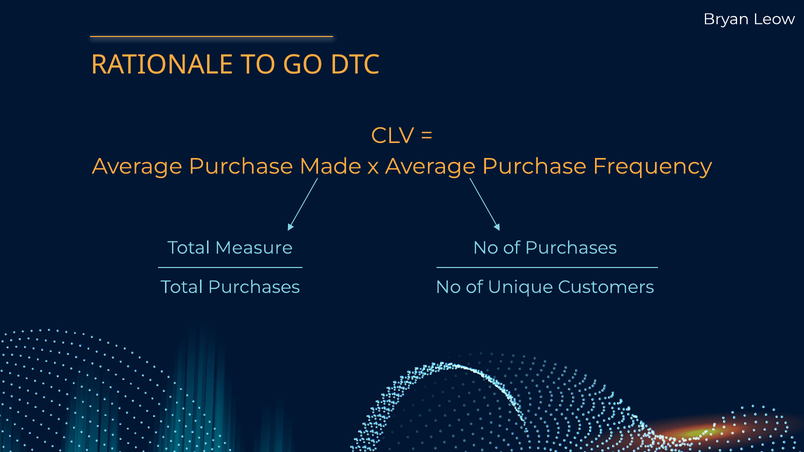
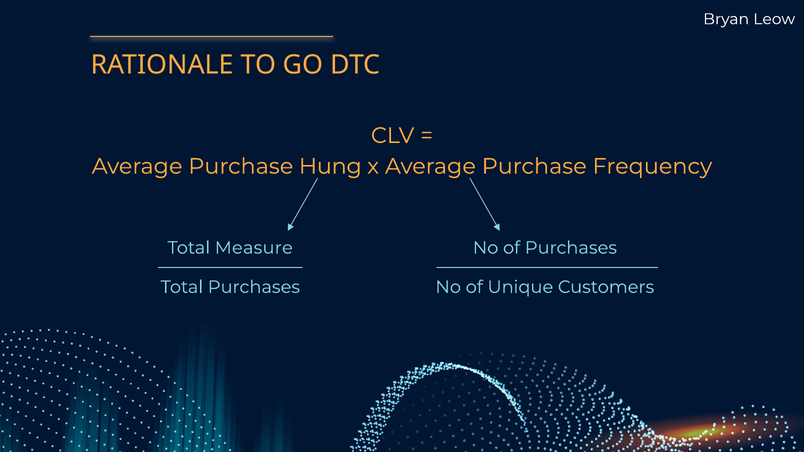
Made: Made -> Hung (330, 166)
